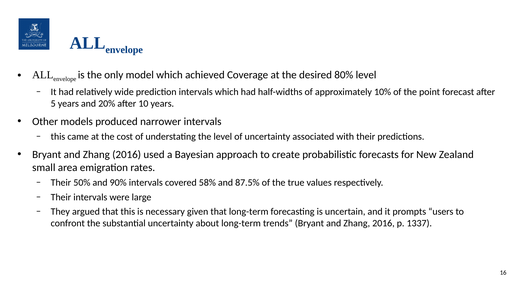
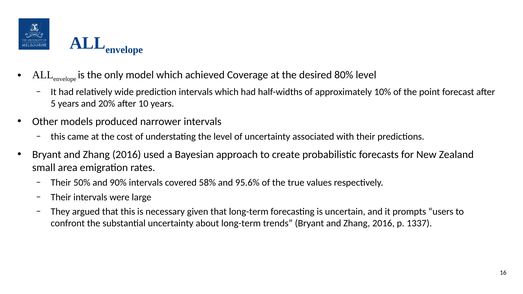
87.5%: 87.5% -> 95.6% (247, 183)
